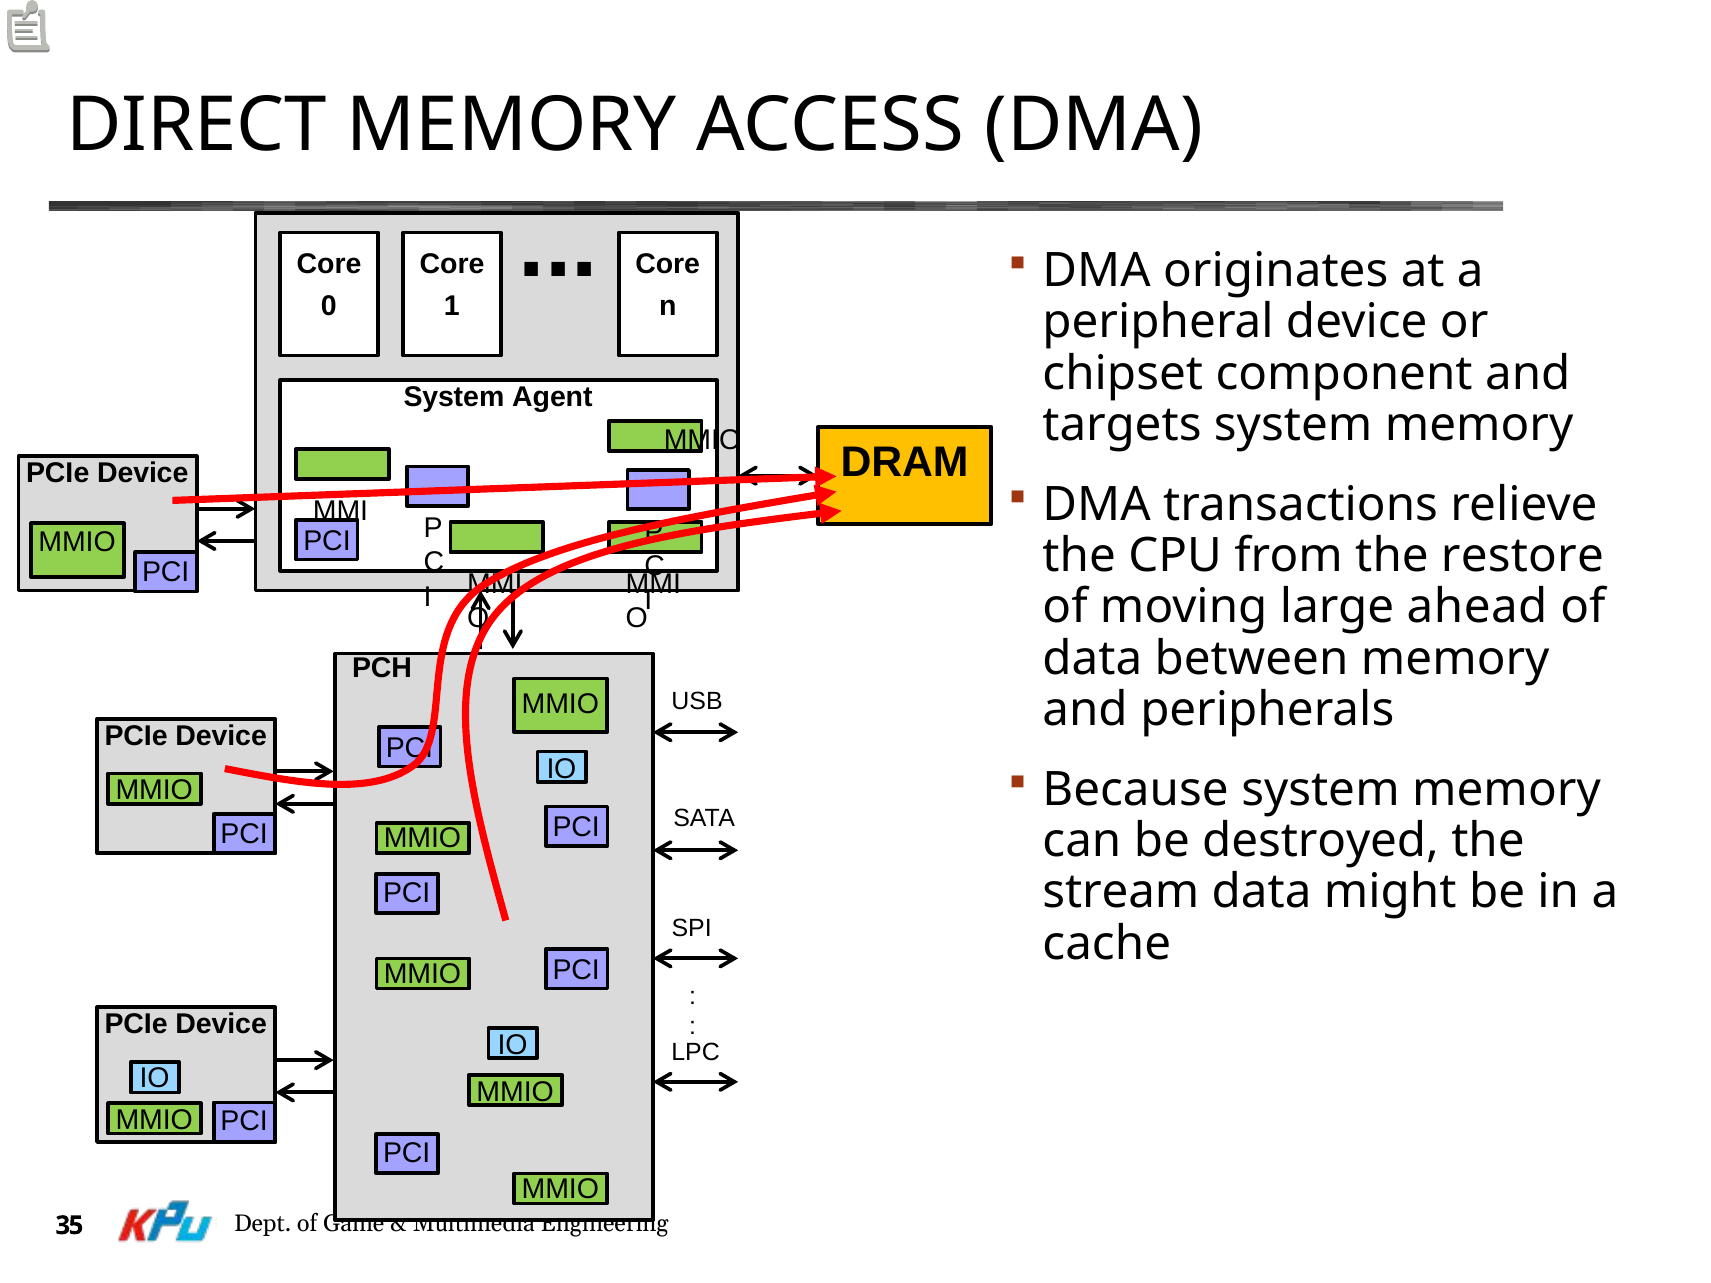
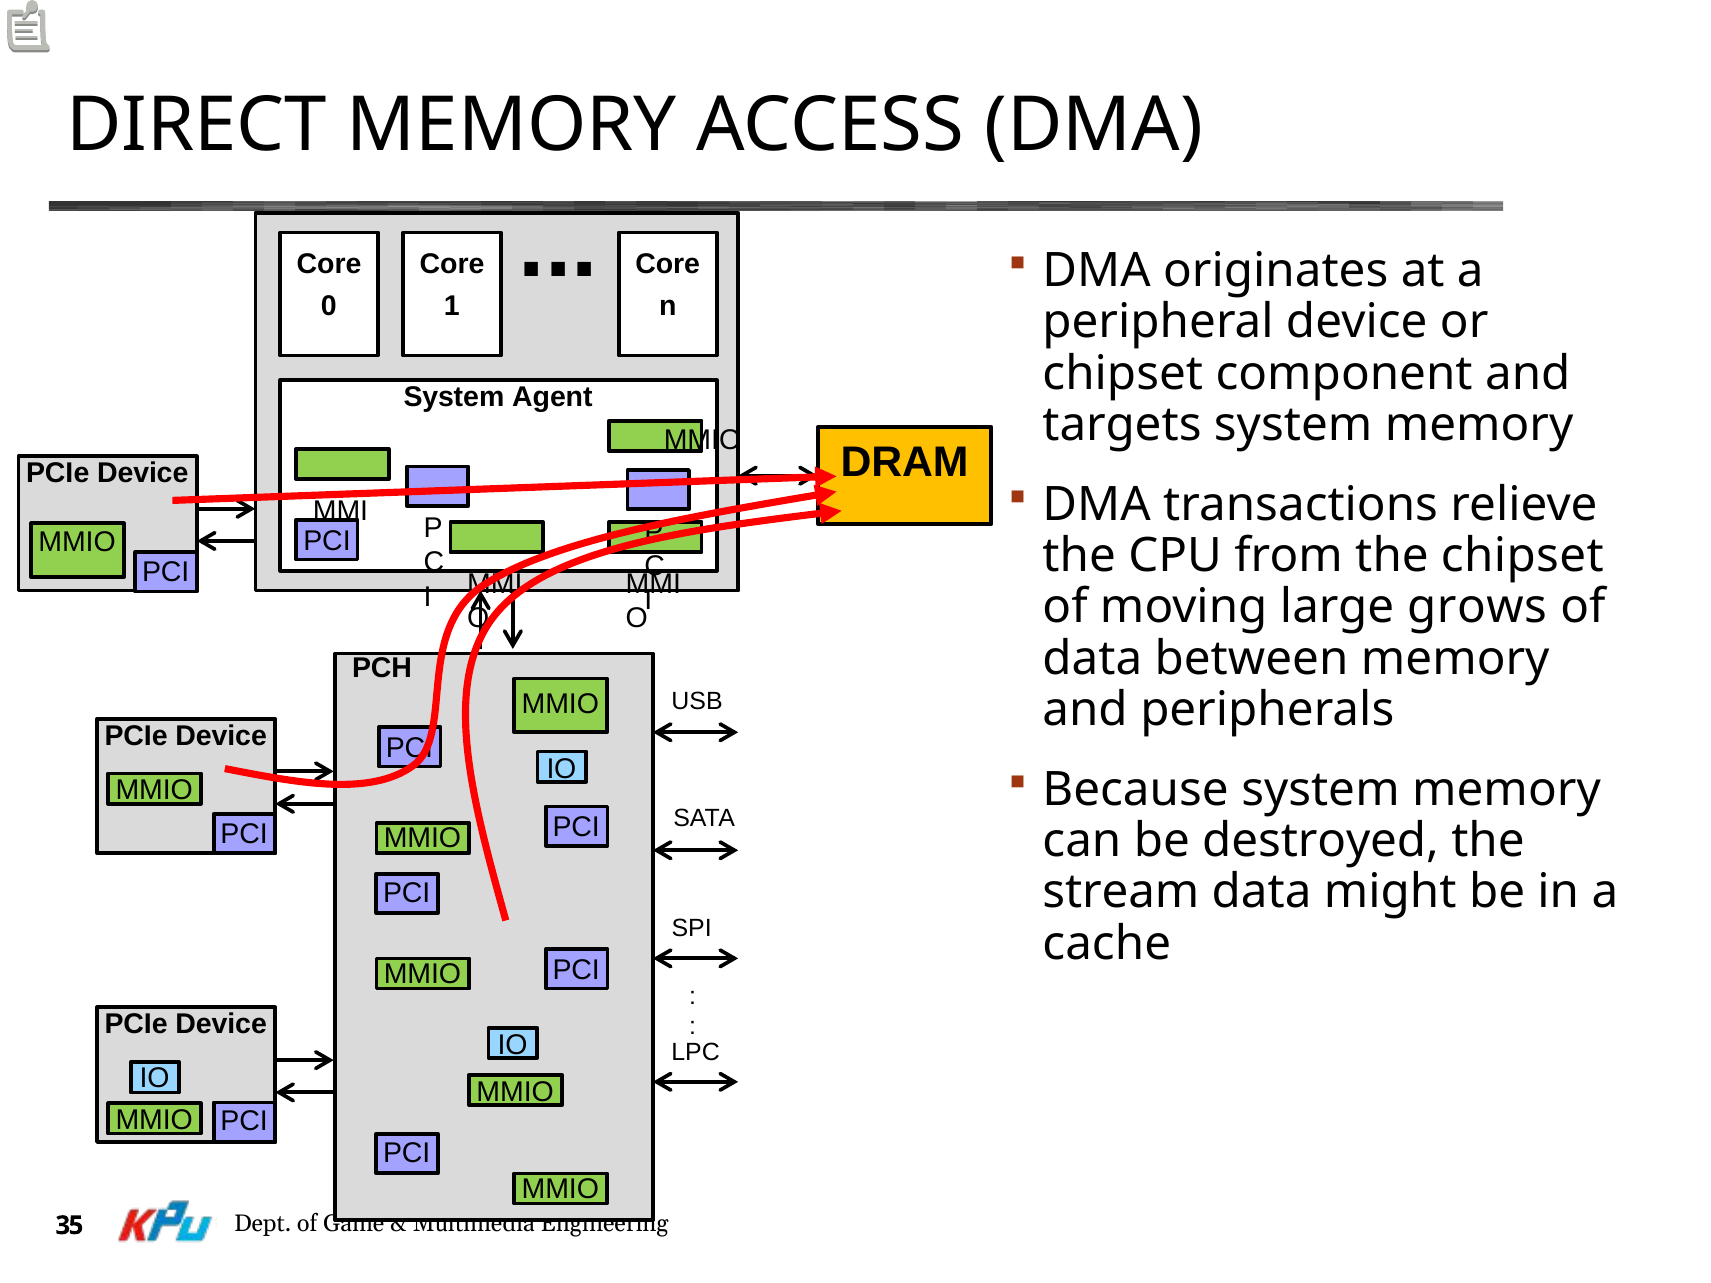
the restore: restore -> chipset (1522, 556)
ahead: ahead -> grows (1477, 607)
